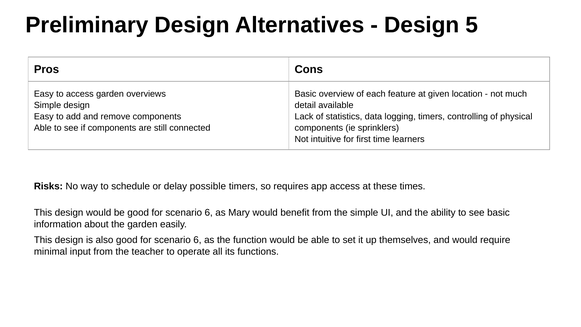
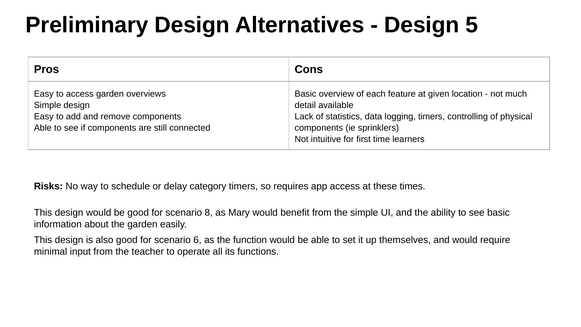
possible: possible -> category (208, 186)
6: 6 -> 8 (209, 213)
